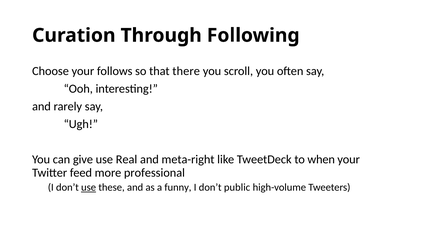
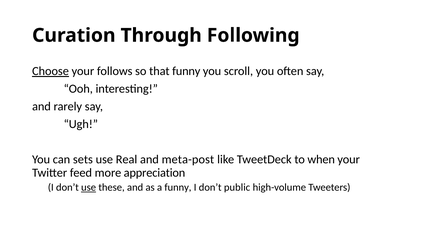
Choose underline: none -> present (50, 71)
that there: there -> funny (186, 71)
give: give -> sets (83, 159)
meta-right: meta-right -> meta-post (188, 159)
professional: professional -> appreciation (155, 173)
